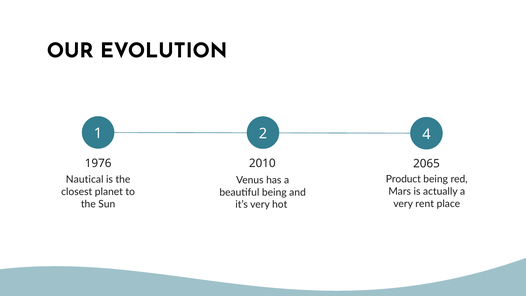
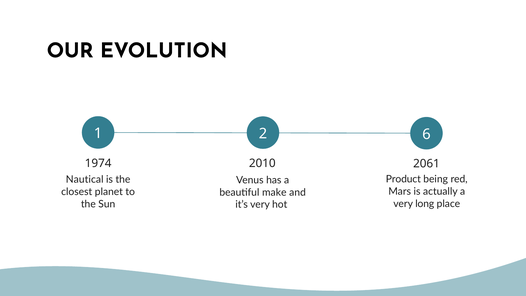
4: 4 -> 6 (426, 134)
1976: 1976 -> 1974 (98, 163)
2065: 2065 -> 2061 (426, 164)
beautiful being: being -> make (274, 192)
rent: rent -> long (425, 204)
